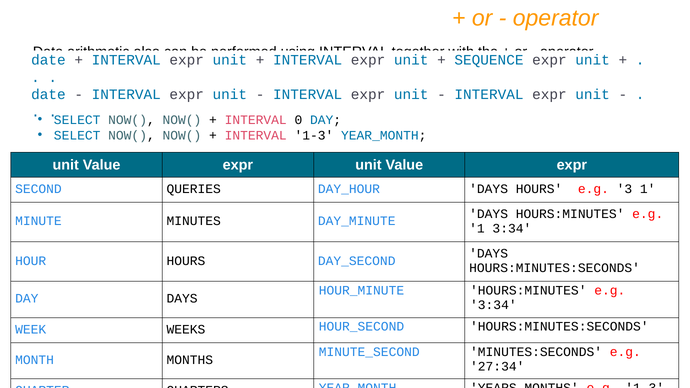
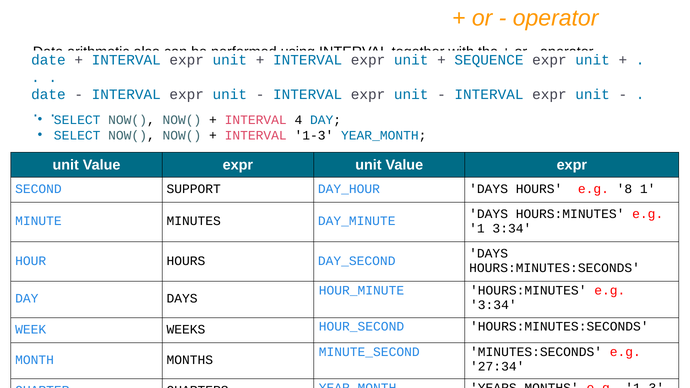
0: 0 -> 4 (298, 120)
QUERIES: QUERIES -> SUPPORT (194, 189)
3: 3 -> 8 (624, 189)
